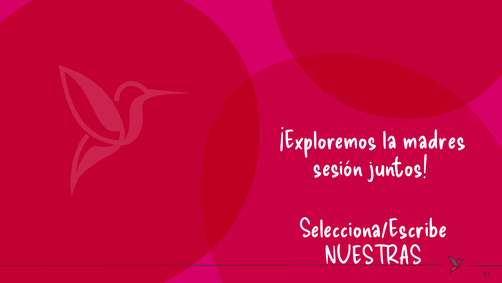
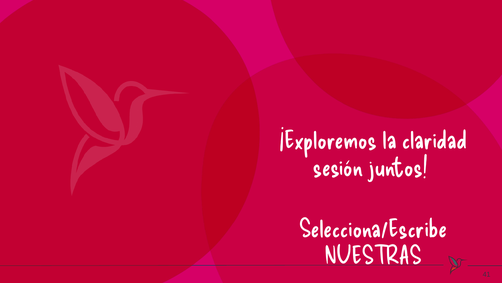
madres: madres -> claridad (435, 140)
